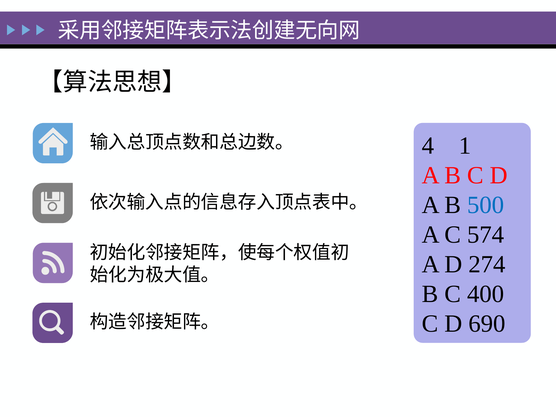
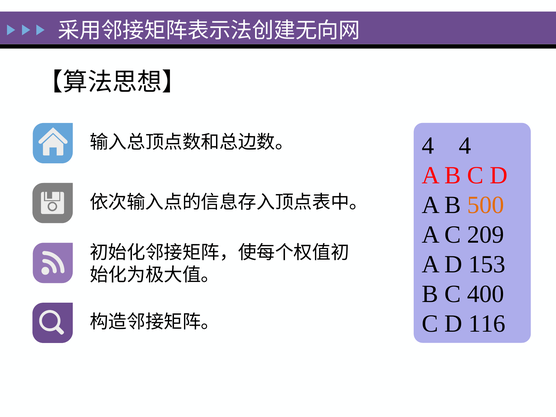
4 1: 1 -> 4 (465, 146)
500 colour: blue -> orange (486, 205)
574: 574 -> 209 (486, 235)
274: 274 -> 153 (487, 264)
690: 690 -> 116 (487, 324)
